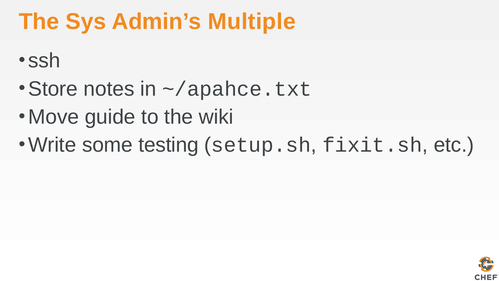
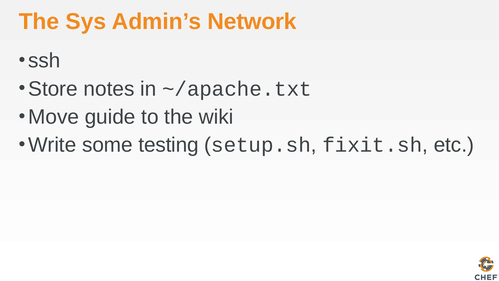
Multiple: Multiple -> Network (252, 22)
~/apahce.txt: ~/apahce.txt -> ~/apache.txt (237, 89)
